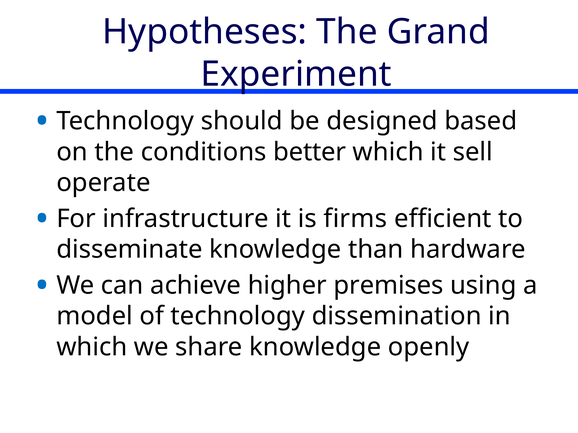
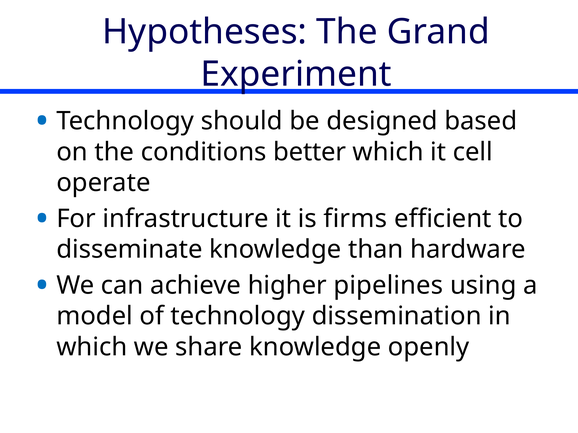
sell: sell -> cell (473, 152)
premises: premises -> pipelines (388, 286)
